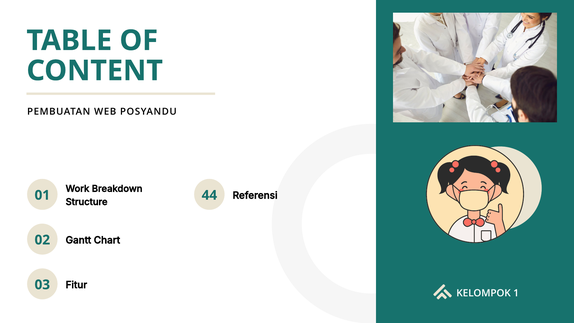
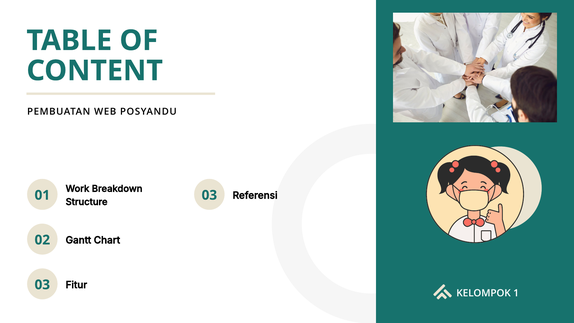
01 44: 44 -> 03 (209, 195)
